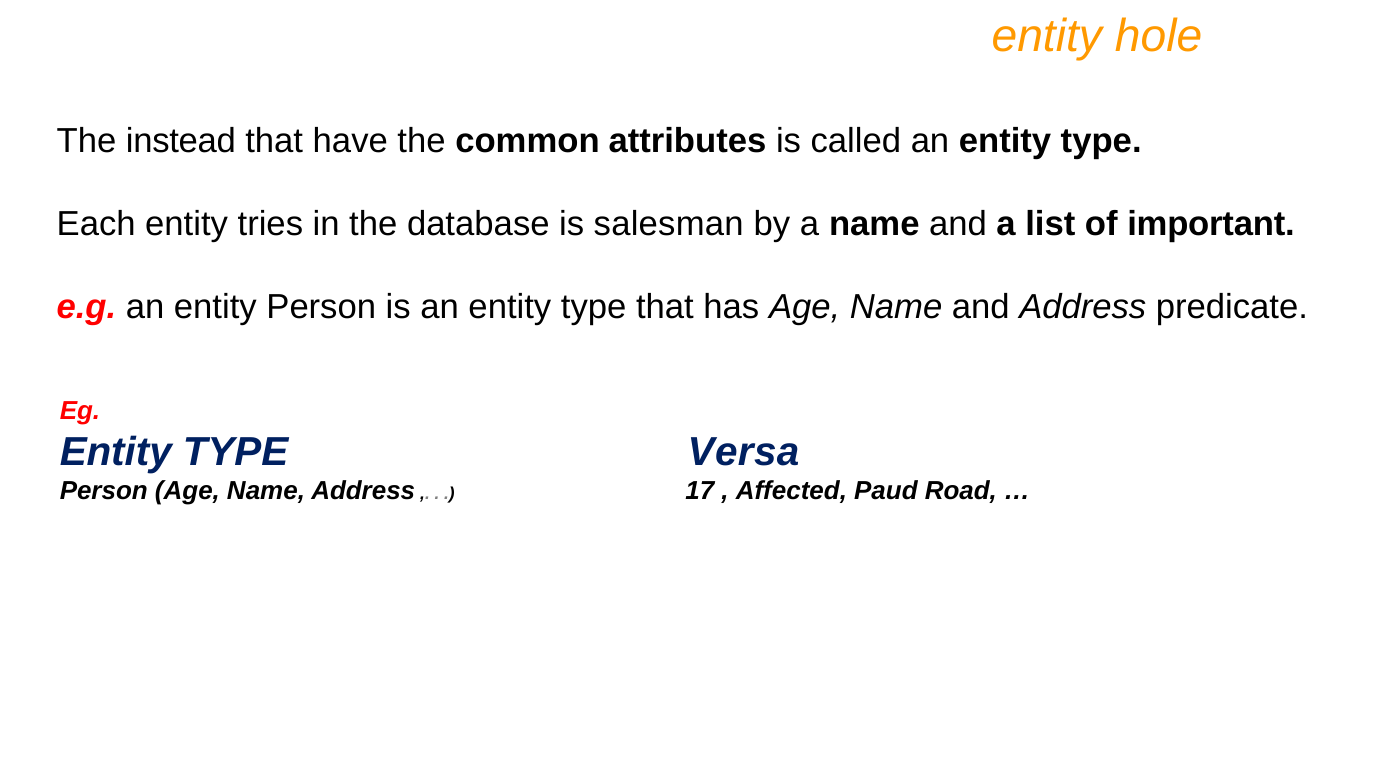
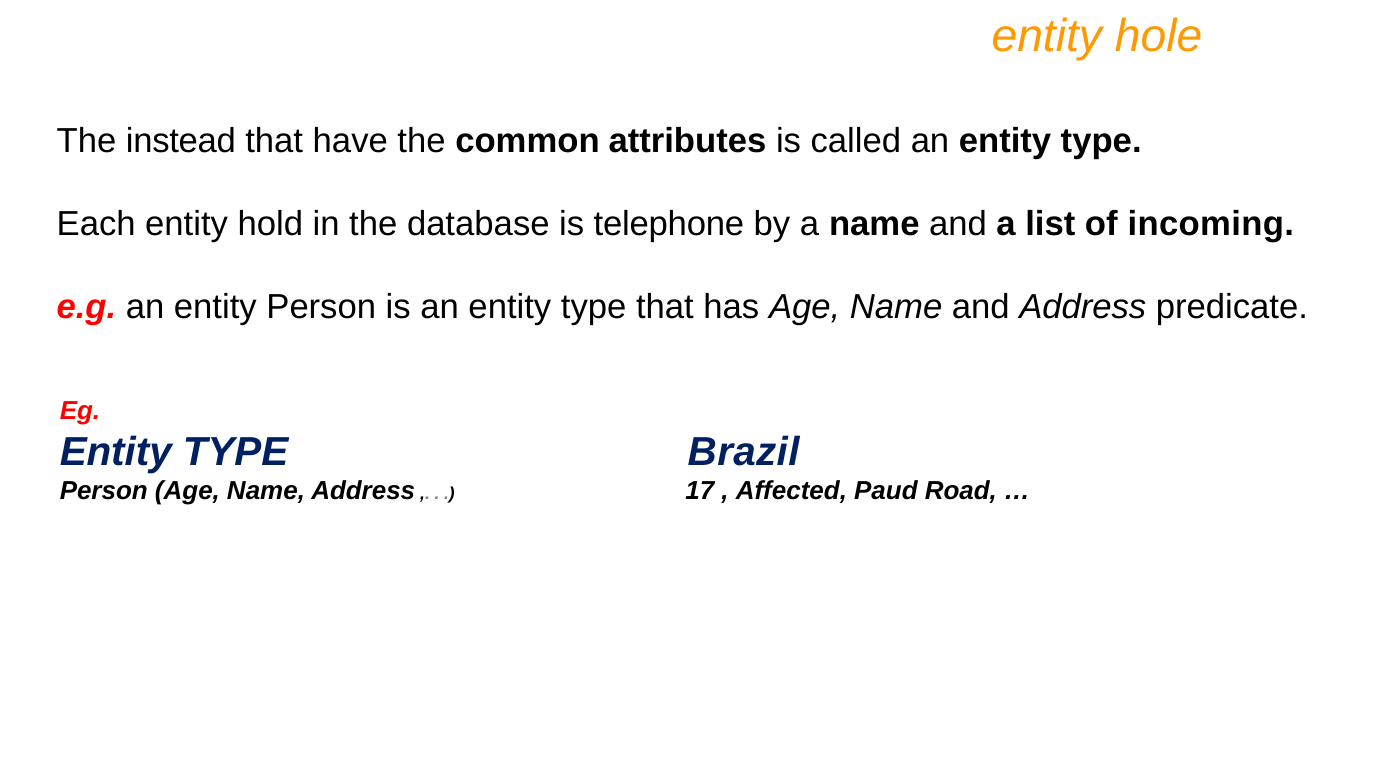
tries: tries -> hold (270, 224)
salesman: salesman -> telephone (669, 224)
important: important -> incoming (1211, 224)
Versa: Versa -> Brazil (744, 451)
